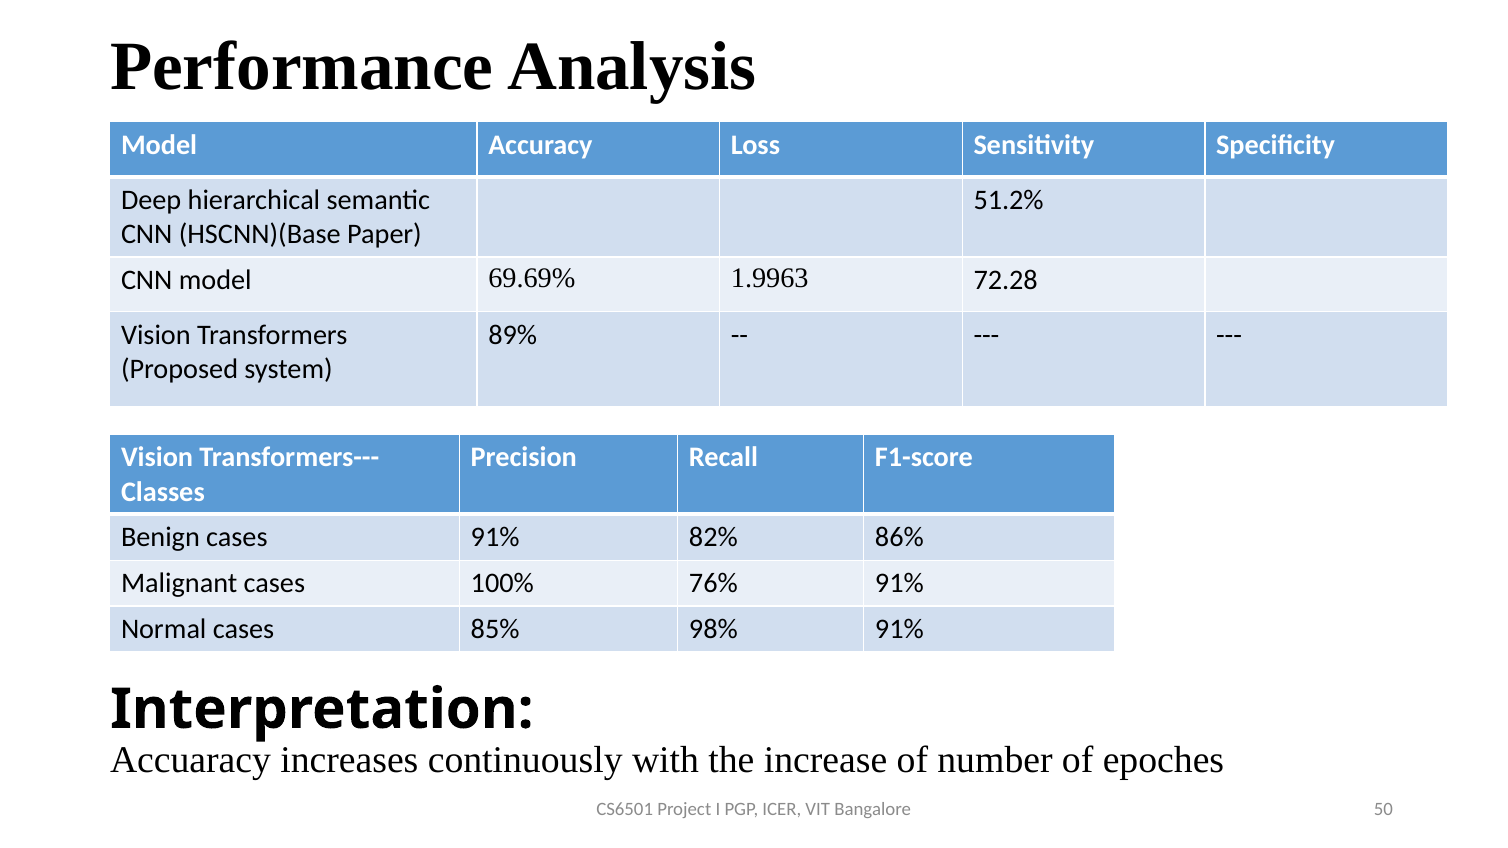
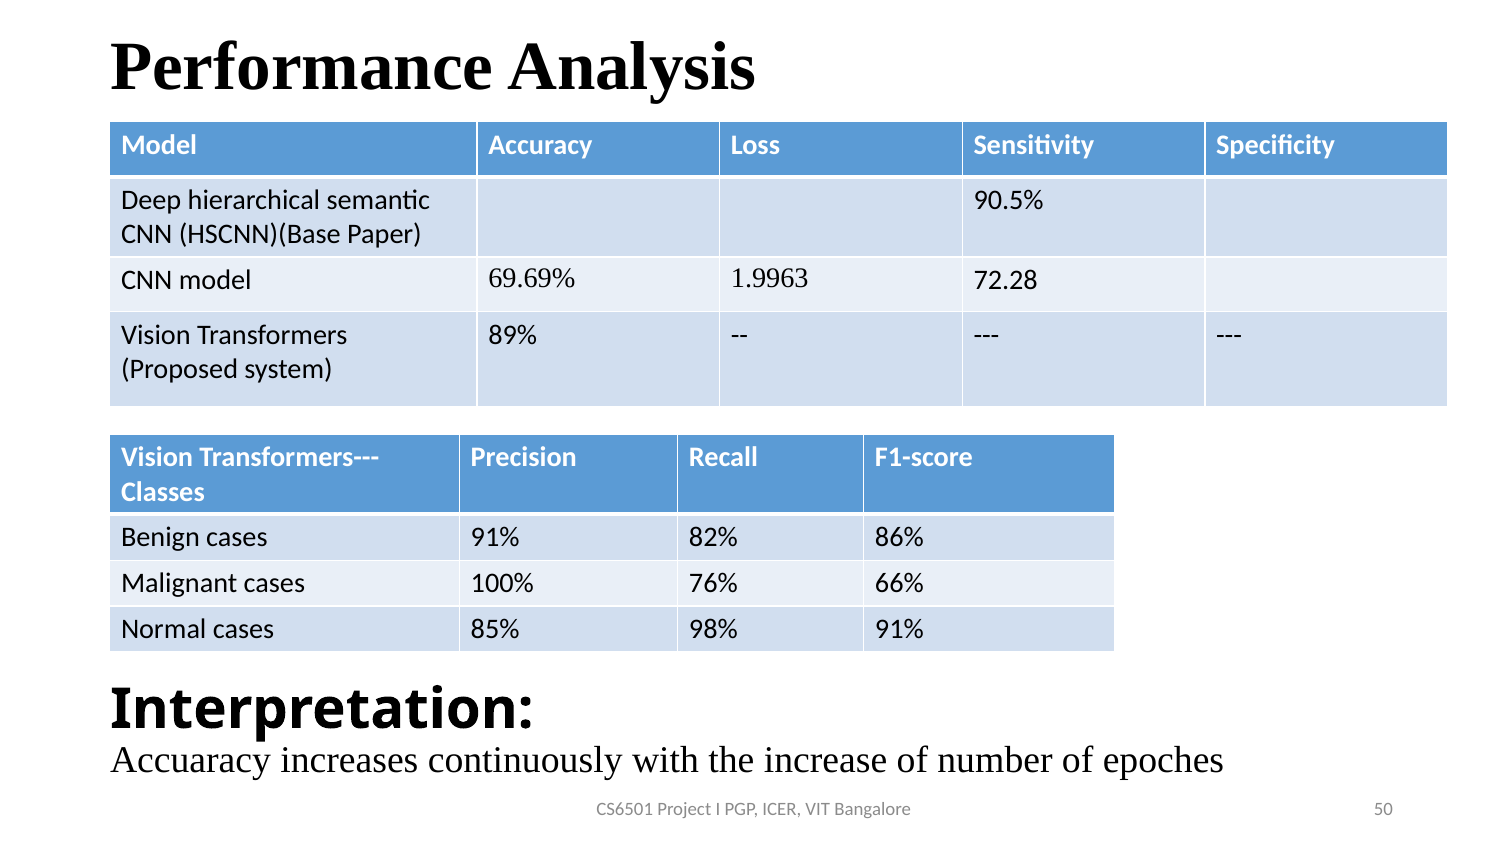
51.2%: 51.2% -> 90.5% (1009, 200)
76% 91%: 91% -> 66% (899, 584)
